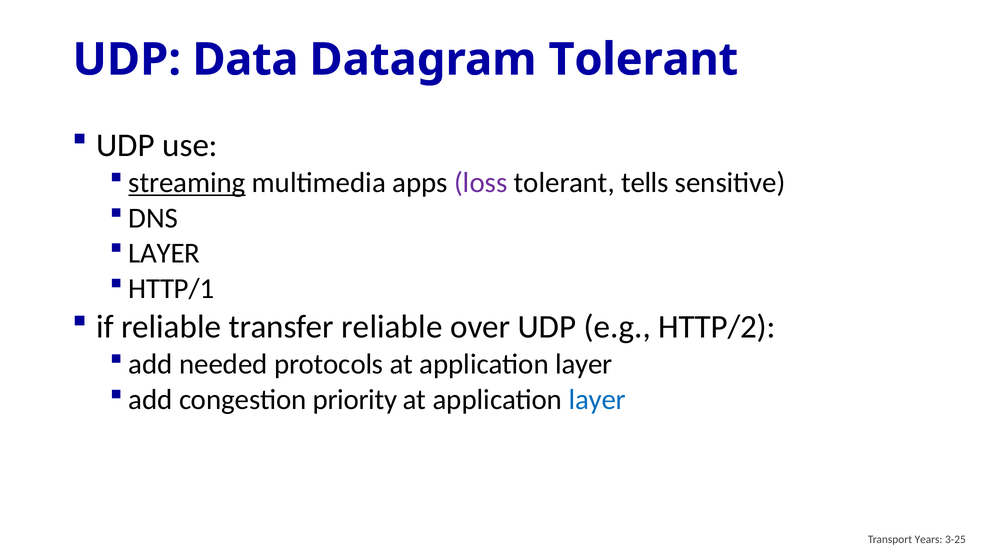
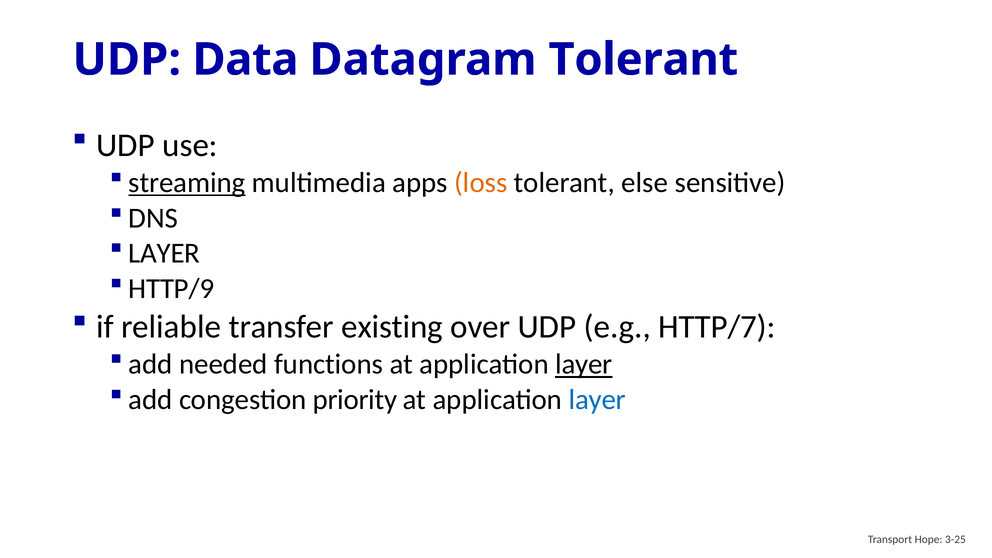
loss colour: purple -> orange (481, 183)
tells: tells -> else (645, 183)
HTTP/1: HTTP/1 -> HTTP/9 (171, 289)
transfer reliable: reliable -> existing (392, 327)
HTTP/2: HTTP/2 -> HTTP/7 (717, 327)
protocols: protocols -> functions (329, 364)
layer underline: none -> present (584, 364)
Years: Years -> Hope (929, 540)
